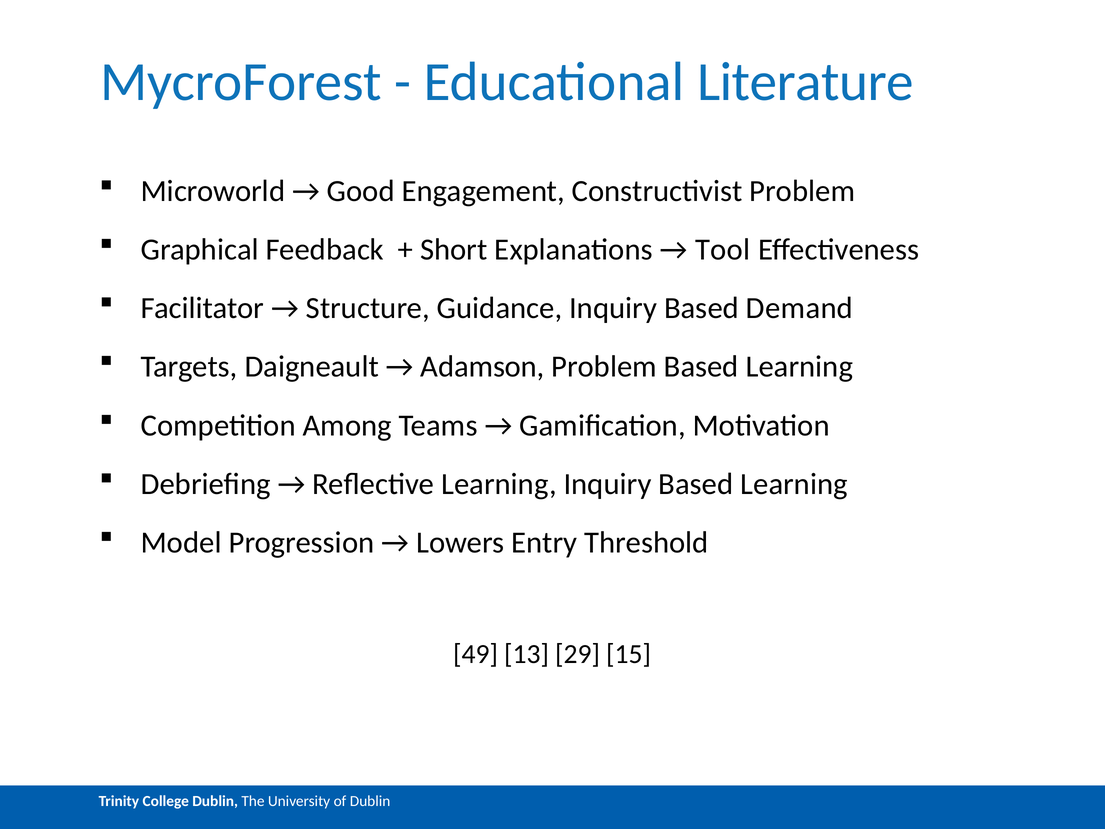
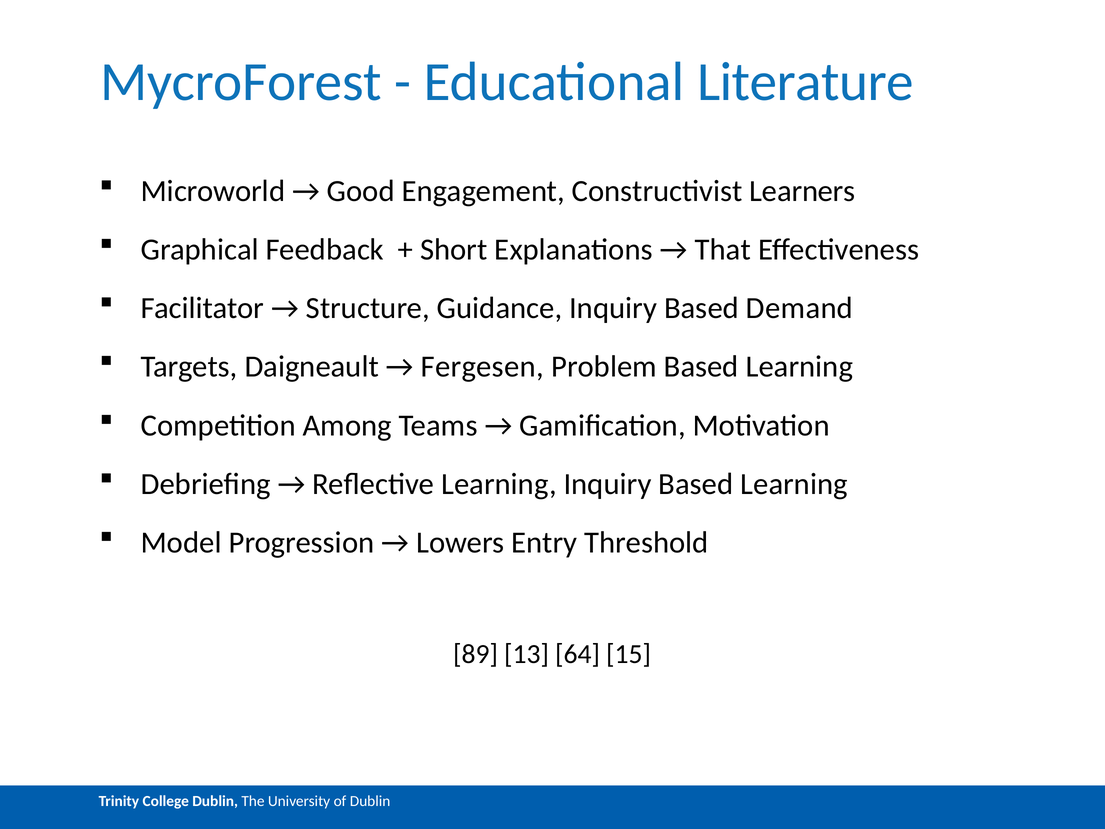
Constructivist Problem: Problem -> Learners (802, 191)
Tool: Tool -> That (723, 249)
Adamson: Adamson -> Fergesen (482, 367)
49: 49 -> 89 (476, 654)
29: 29 -> 64 (578, 654)
